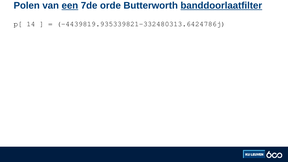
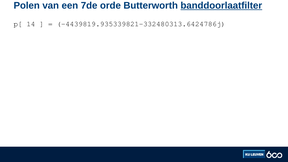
een underline: present -> none (70, 6)
